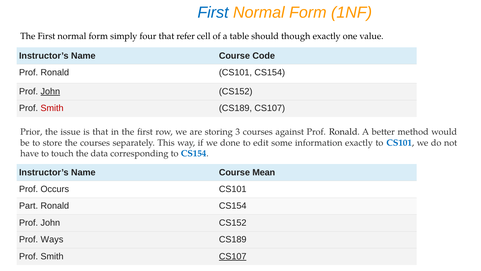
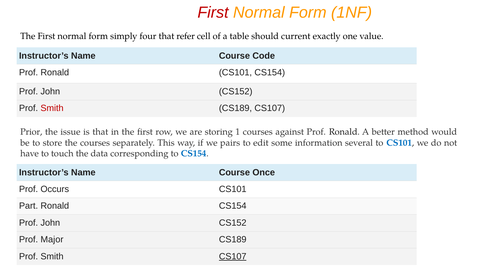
First colour: blue -> red (213, 13)
though: though -> current (296, 36)
John underline: present -> none (50, 91)
3: 3 -> 1 (238, 132)
done: done -> pairs (230, 143)
information exactly: exactly -> several (359, 143)
Mean: Mean -> Once (264, 172)
Ways: Ways -> Major (52, 239)
